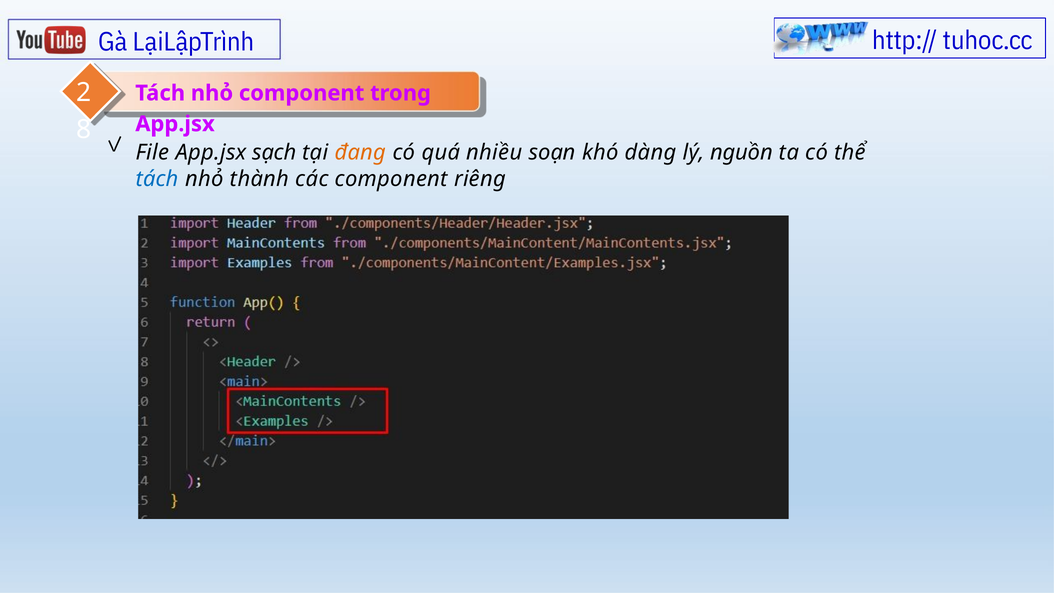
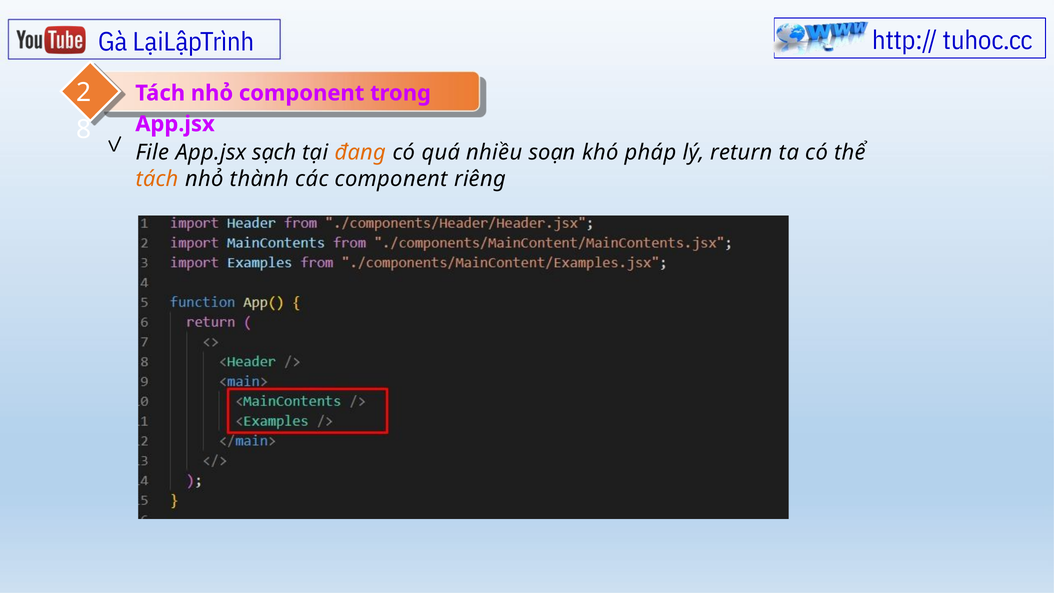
dàng: dàng -> pháp (651, 152)
nguồn: nguồn -> return (741, 152)
tách colour: blue -> orange (157, 179)
